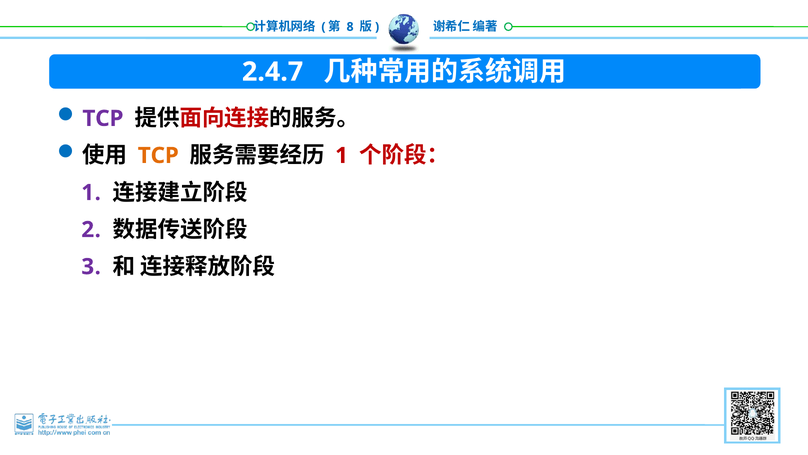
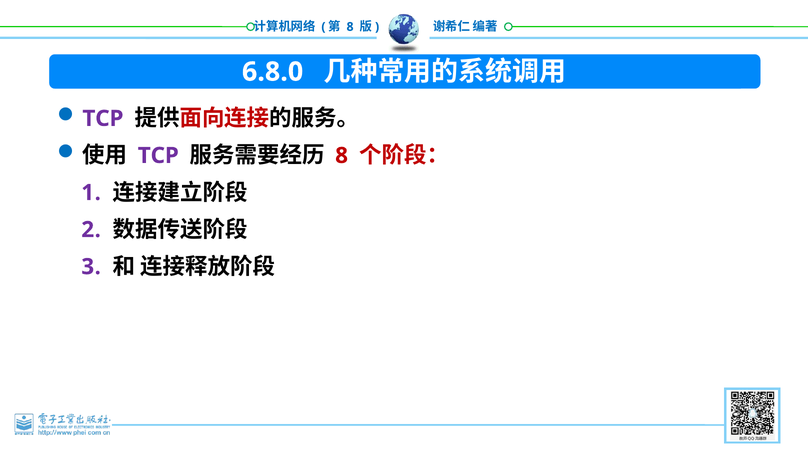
2.4.7: 2.4.7 -> 6.8.0 (273, 72)
TCP colour: orange -> purple (158, 155)
1: 1 -> 8 (342, 155)
